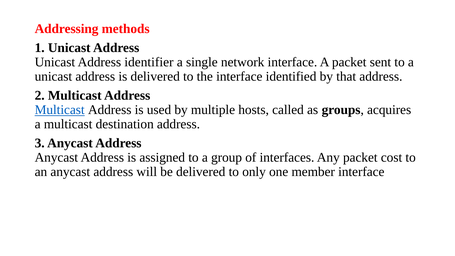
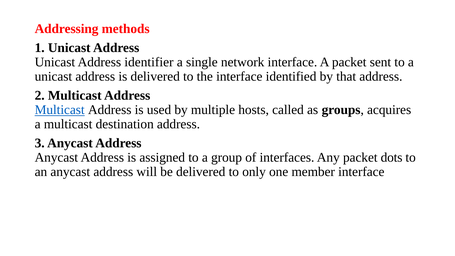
cost: cost -> dots (392, 157)
